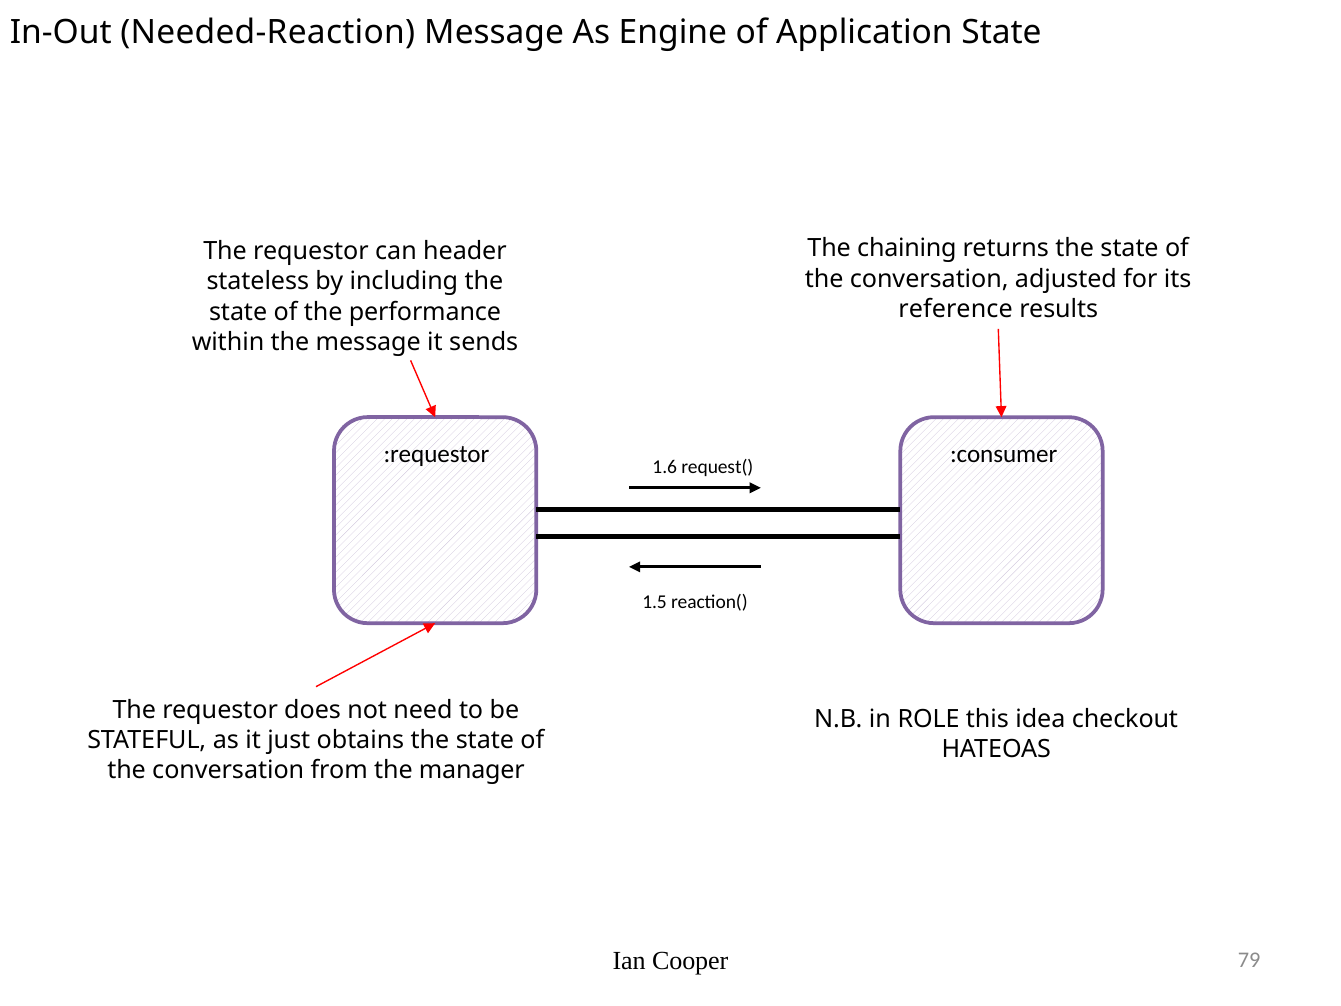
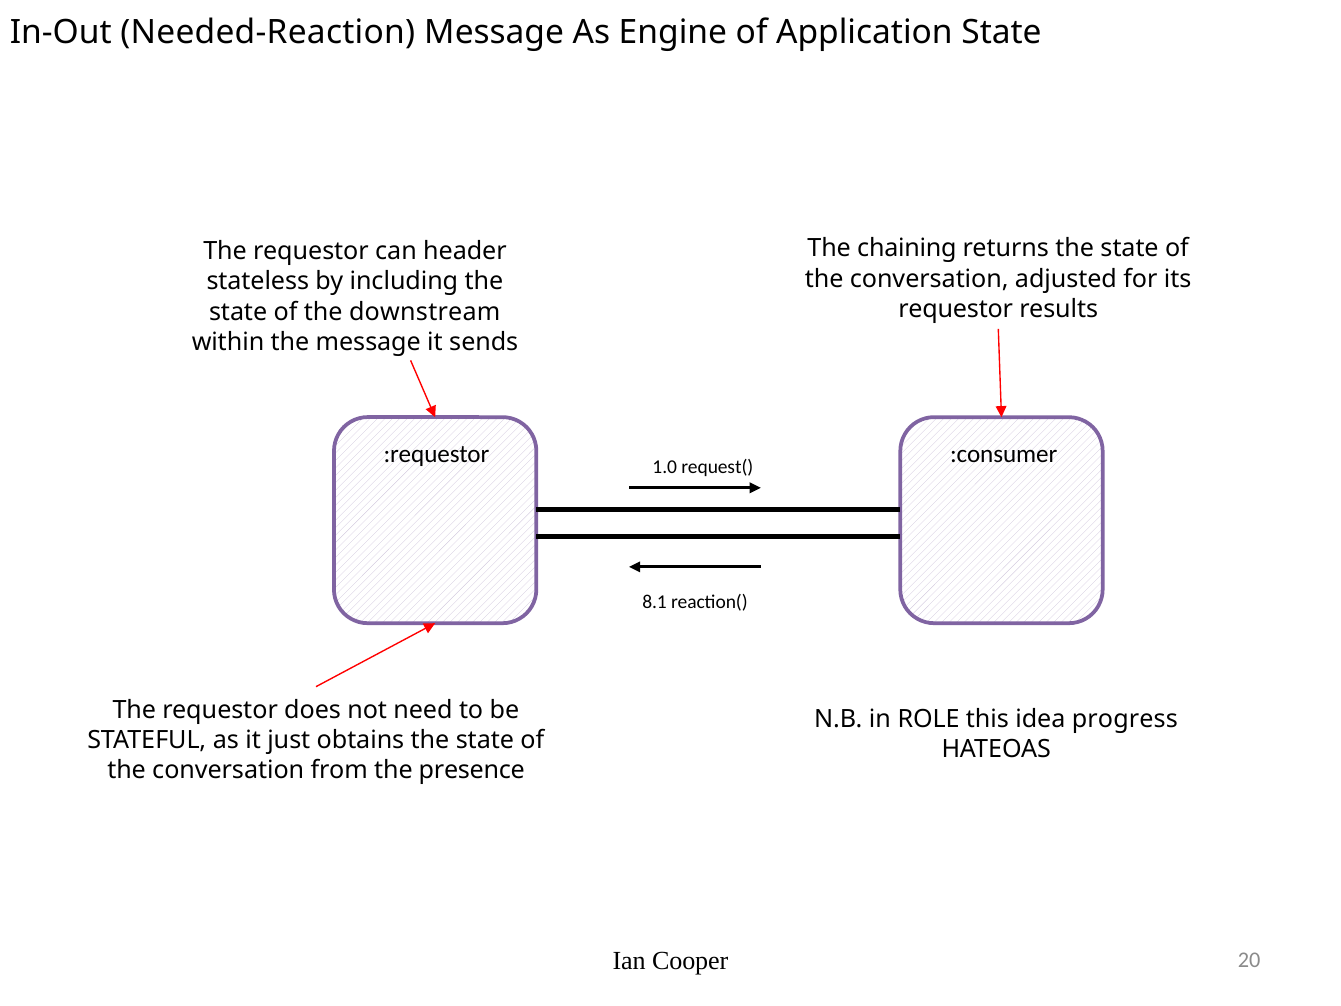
reference: reference -> requestor (956, 309)
performance: performance -> downstream (425, 312)
1.6: 1.6 -> 1.0 (665, 467)
1.5: 1.5 -> 8.1 (655, 602)
checkout: checkout -> progress (1125, 719)
manager: manager -> presence (472, 770)
79: 79 -> 20 (1249, 960)
